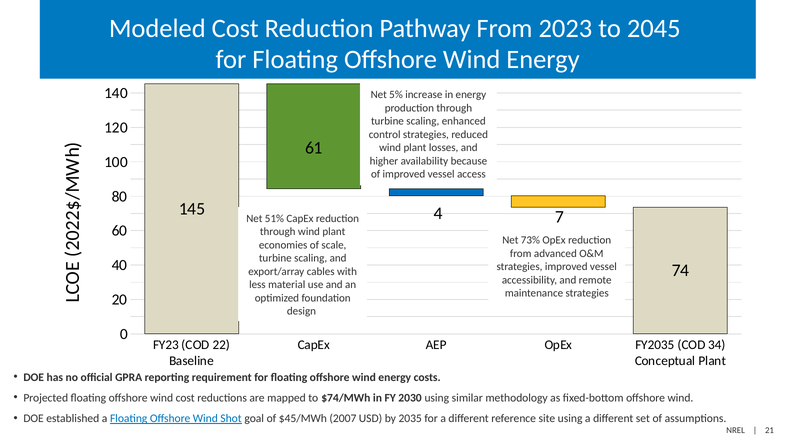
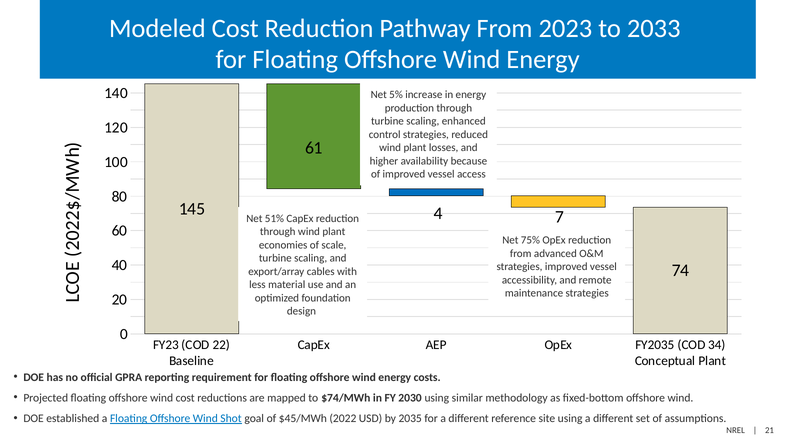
2045: 2045 -> 2033 (654, 28)
73%: 73% -> 75% (530, 240)
2007: 2007 -> 2022 (343, 419)
